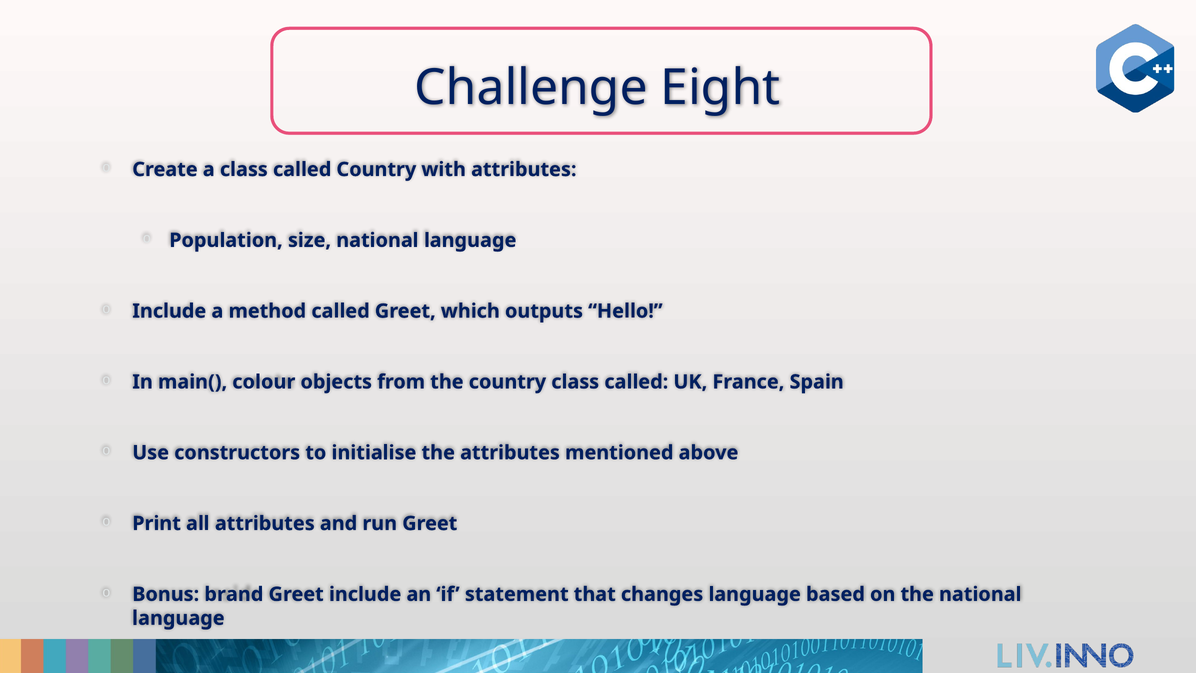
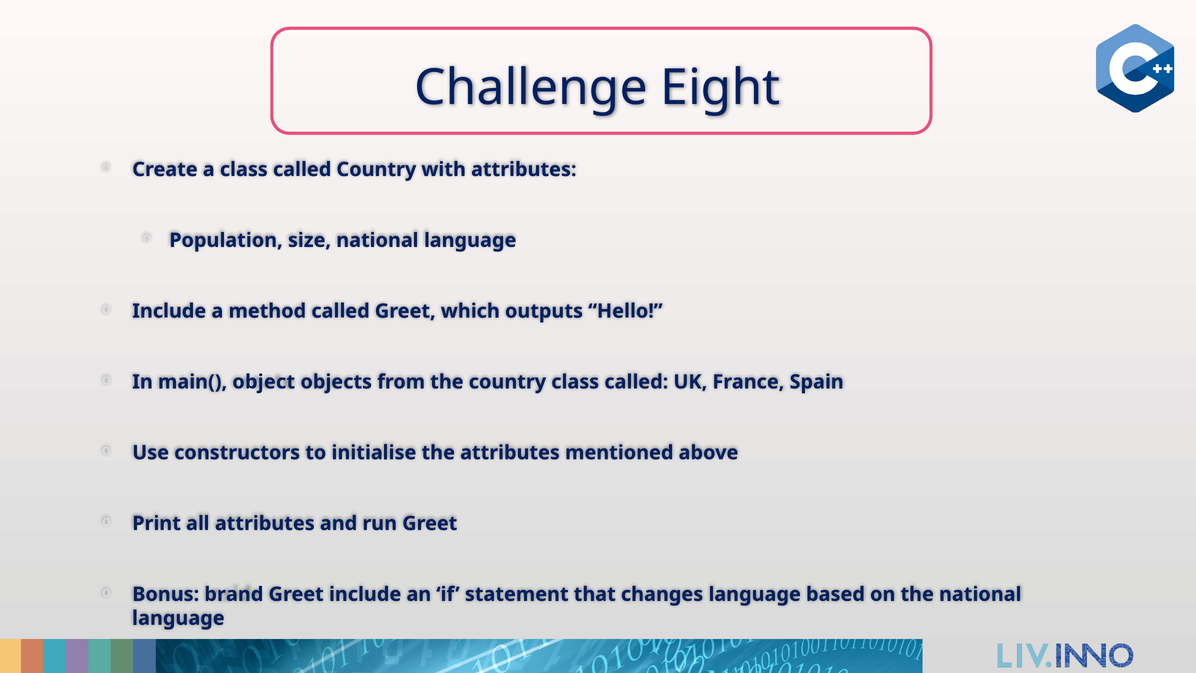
colour: colour -> object (264, 382)
